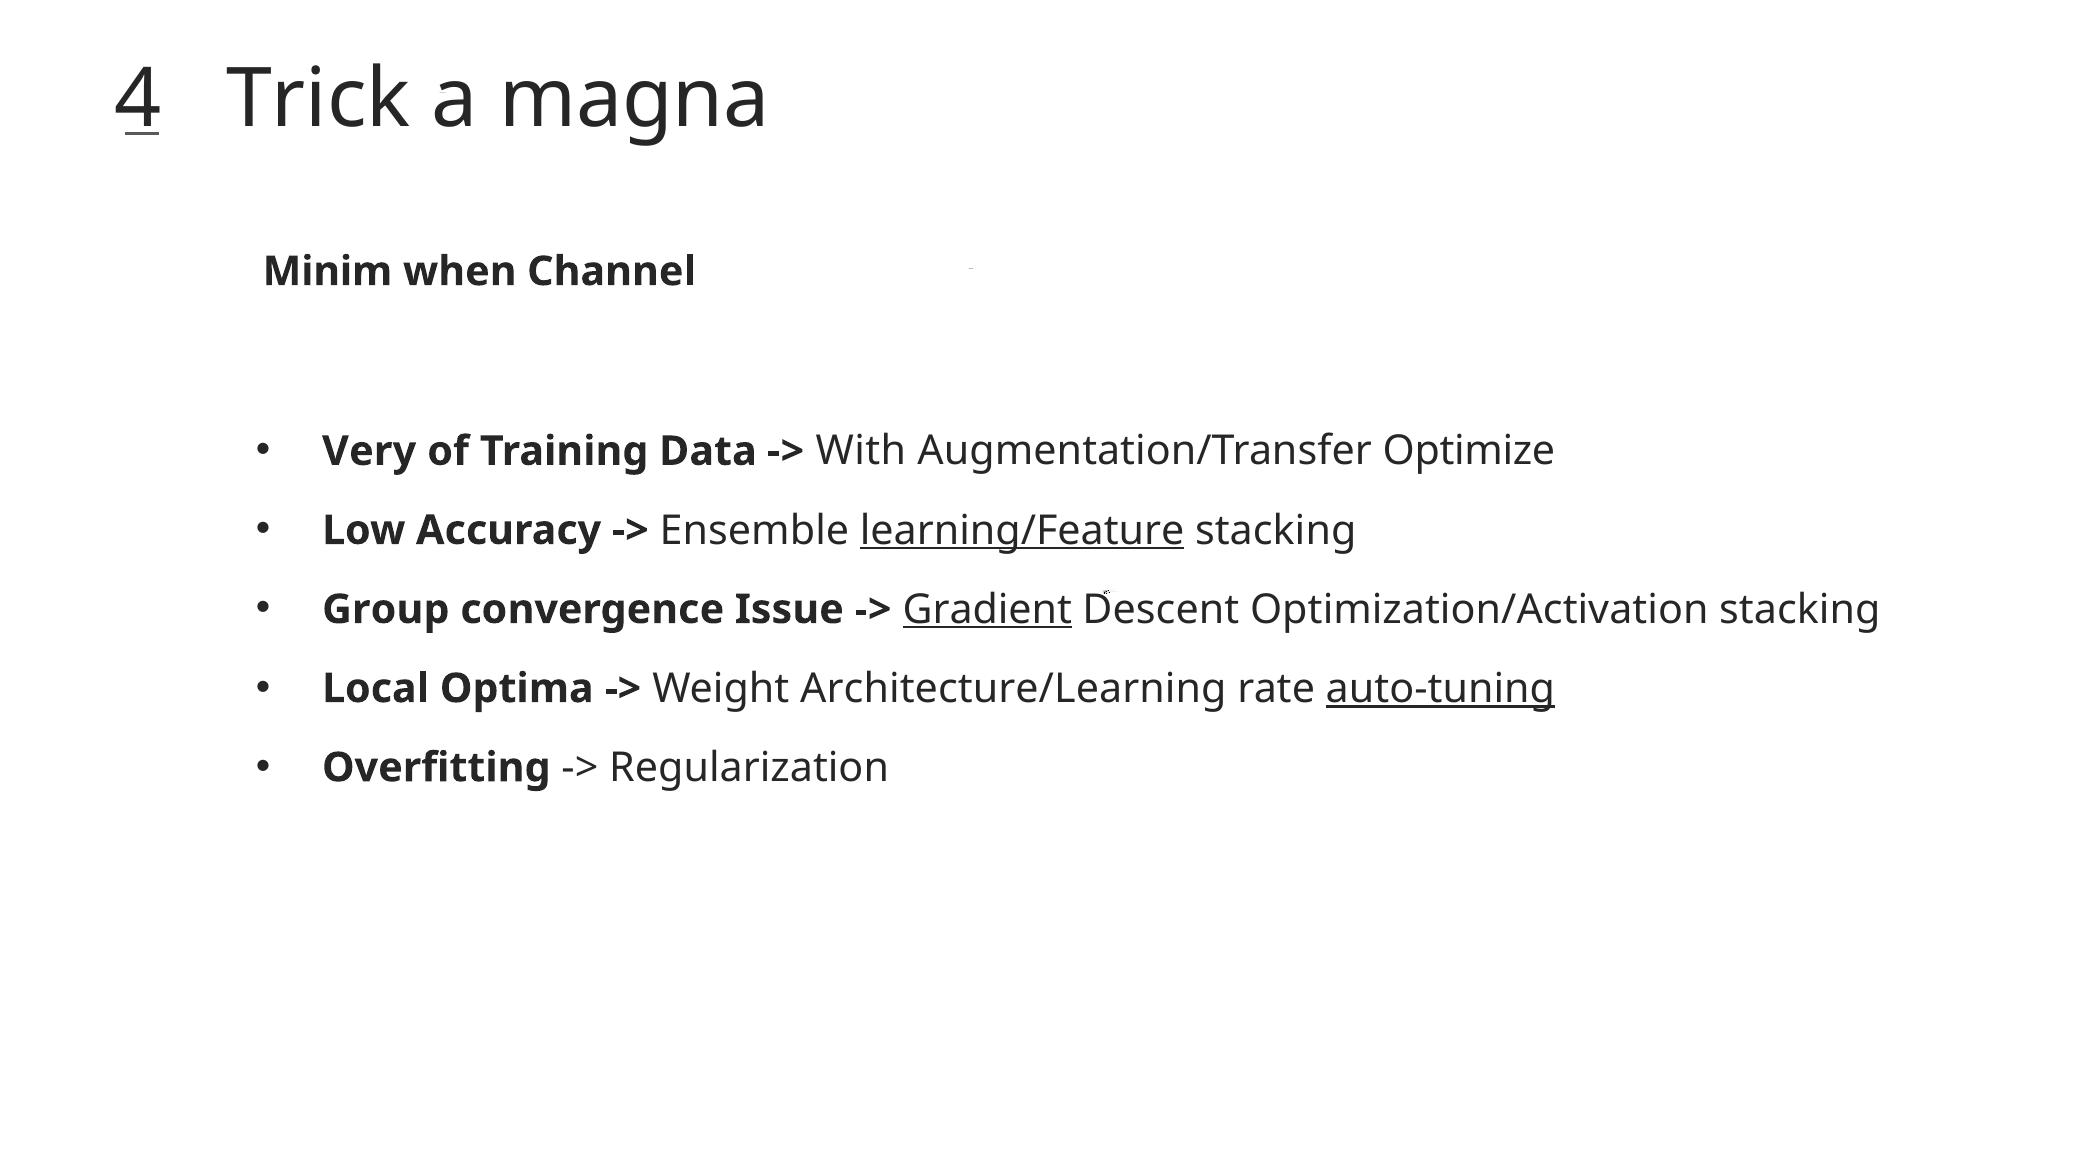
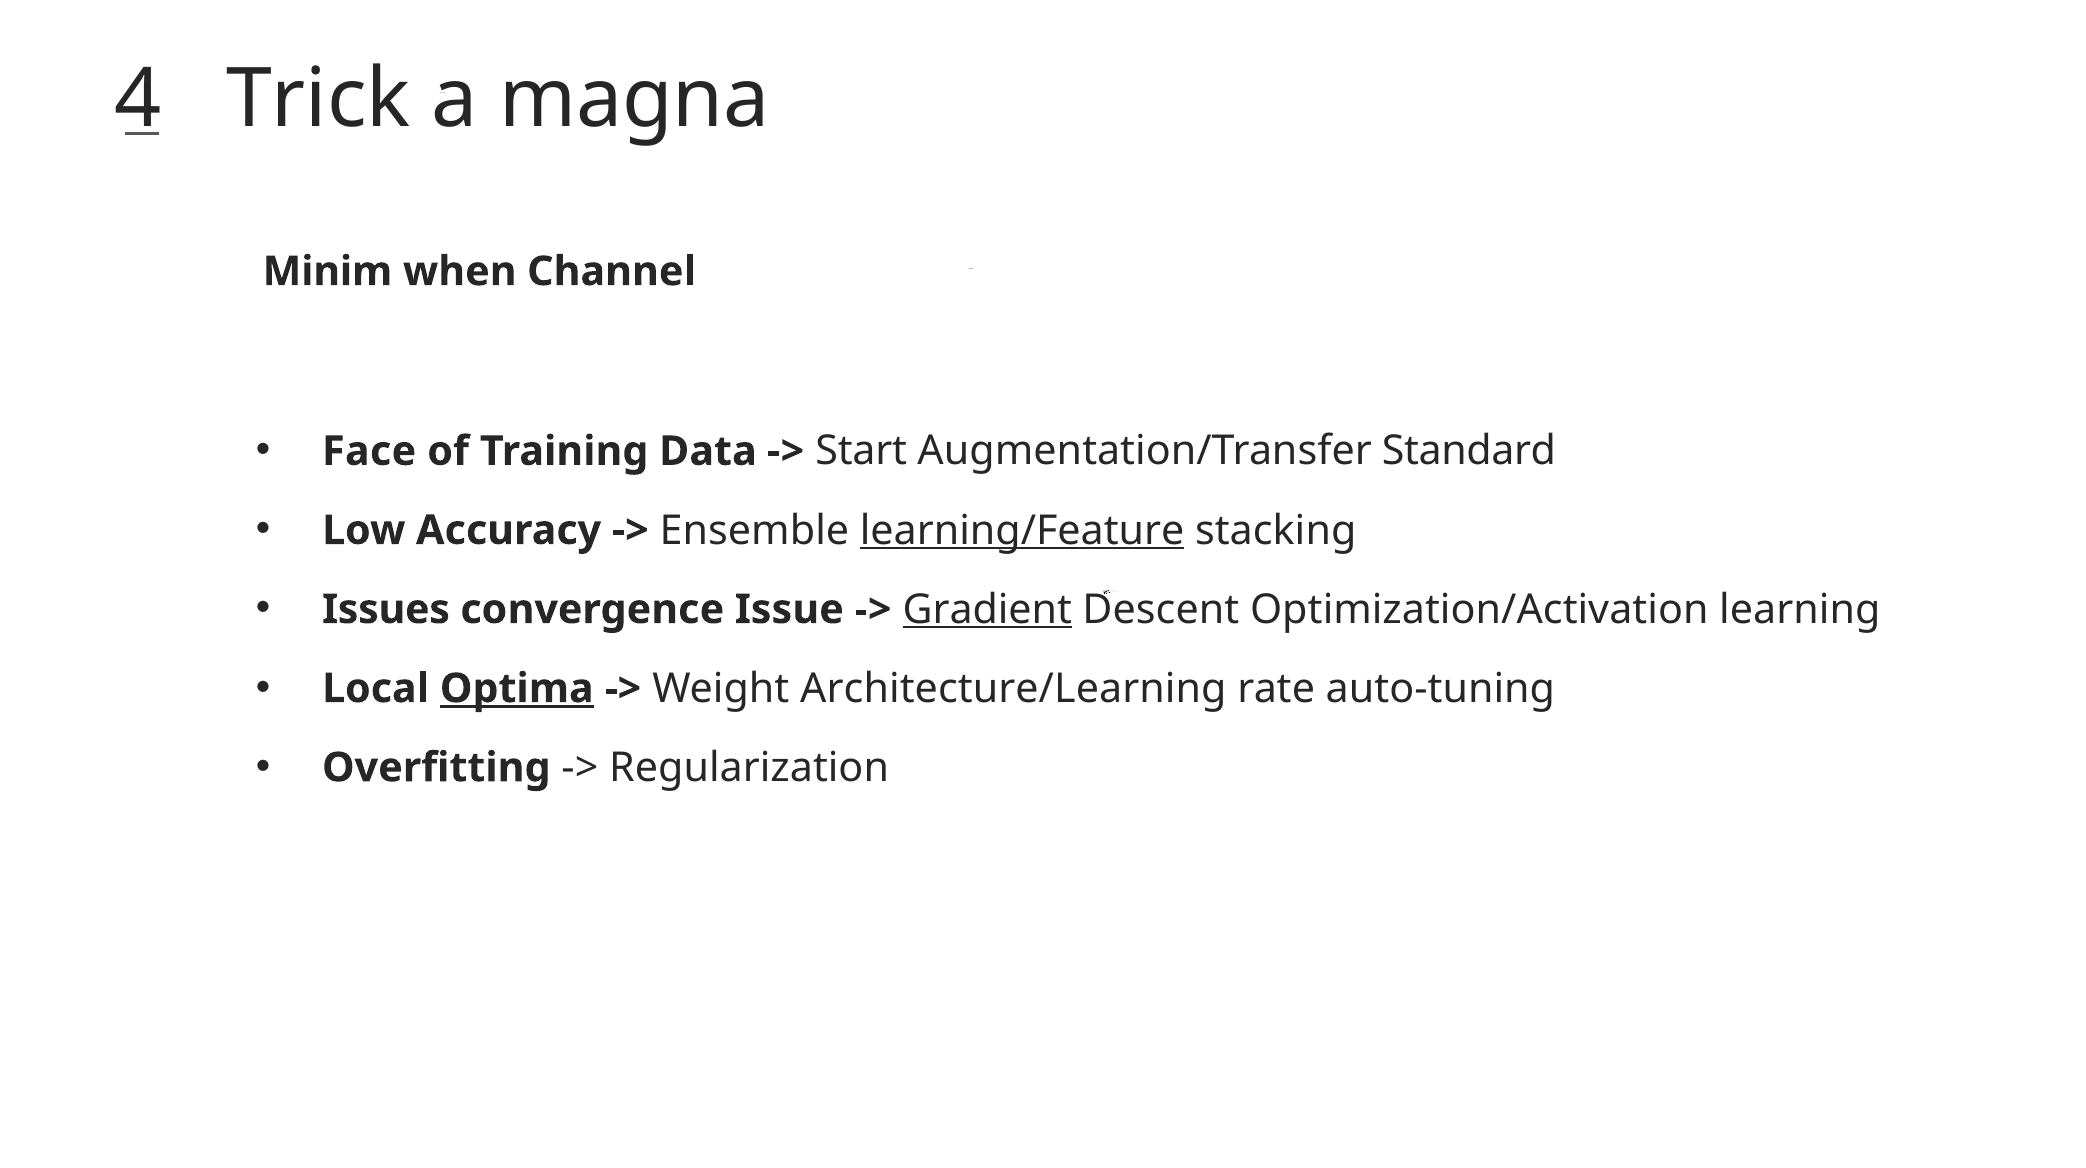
Very: Very -> Face (369, 451)
With: With -> Start (861, 451)
Optimize: Optimize -> Standard (1469, 451)
Group: Group -> Issues (386, 610)
Optimization/Activation stacking: stacking -> learning (1800, 610)
Optima underline: none -> present (517, 689)
auto-tuning underline: present -> none (1440, 689)
